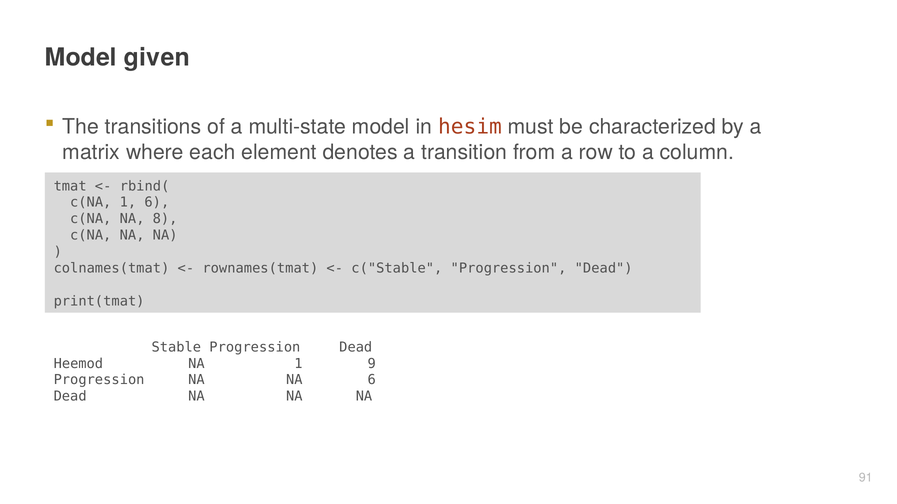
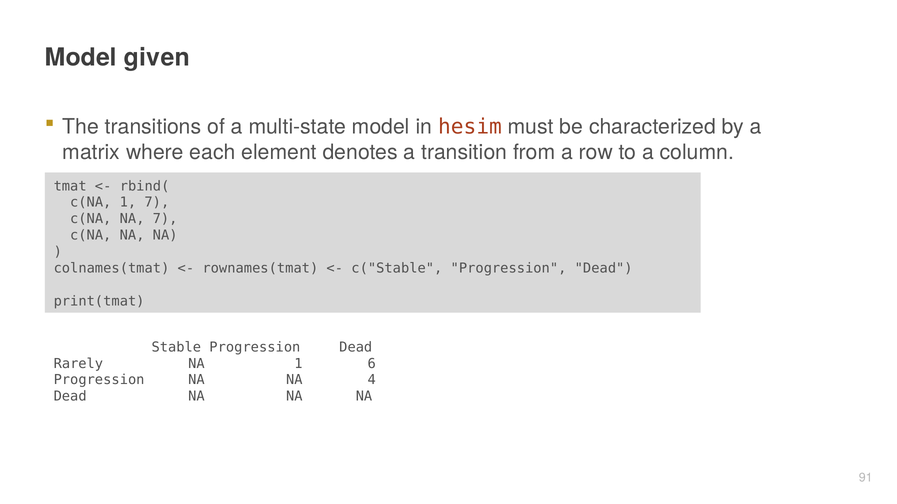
1 6: 6 -> 7 (157, 203)
NA 8: 8 -> 7 (165, 219)
Heemod: Heemod -> Rarely (78, 364)
9: 9 -> 6 (372, 364)
NA 6: 6 -> 4 (372, 380)
